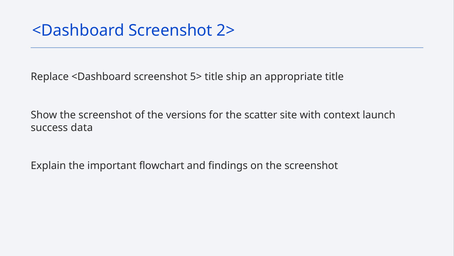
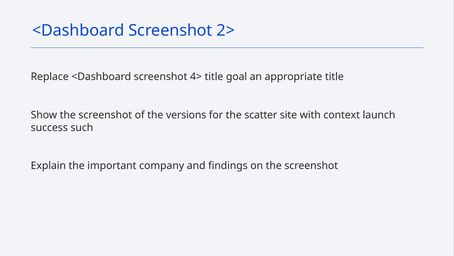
5>: 5> -> 4> (196, 77)
ship: ship -> goal (237, 77)
data: data -> such (82, 127)
flowchart: flowchart -> company (162, 165)
